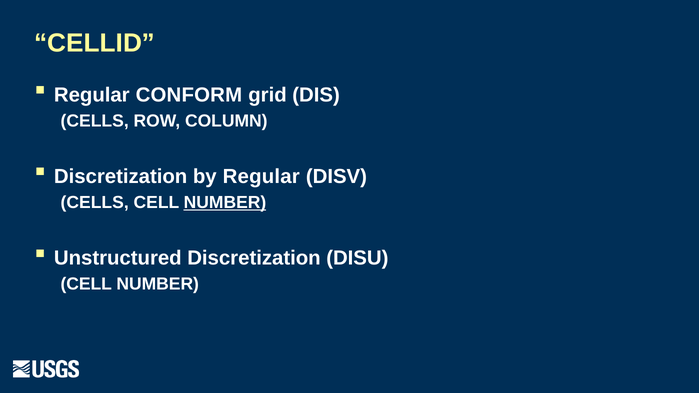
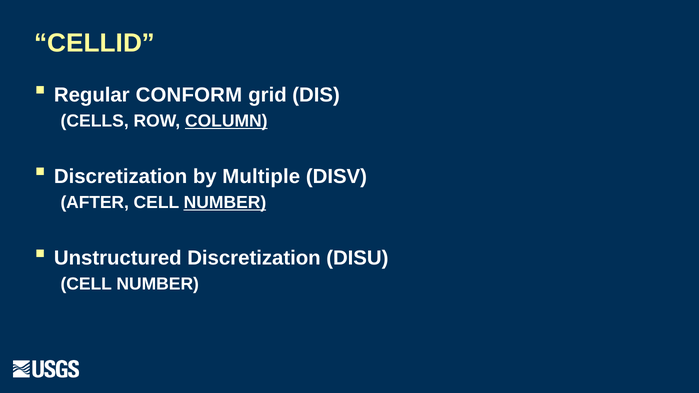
COLUMN underline: none -> present (226, 121)
by Regular: Regular -> Multiple (261, 176)
CELLS: CELLS -> AFTER (95, 202)
